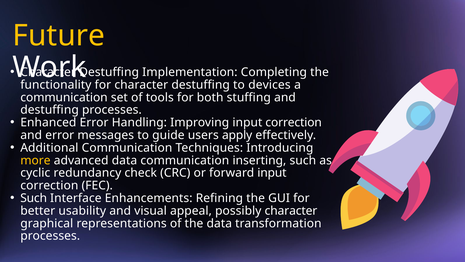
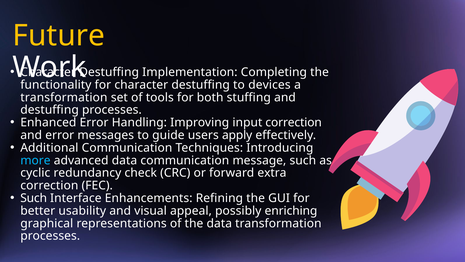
communication: communication -> transformation (64, 97)
more colour: yellow -> light blue (35, 160)
inserting: inserting -> message (259, 160)
forward input: input -> extra (272, 173)
possibly character: character -> enriching (291, 210)
